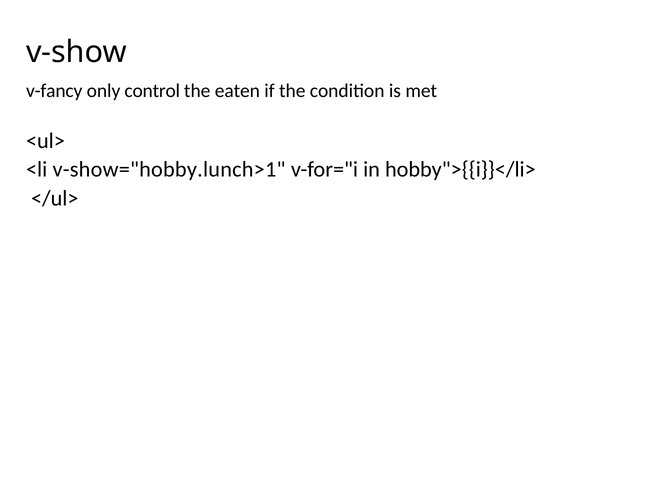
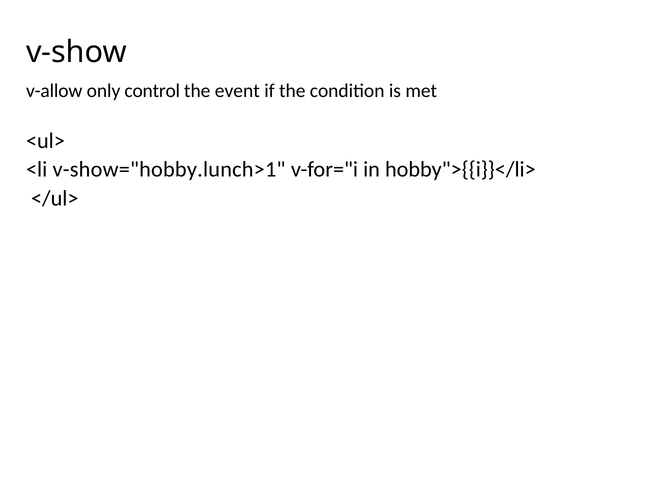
v-fancy: v-fancy -> v-allow (54, 91)
eaten: eaten -> event (237, 91)
